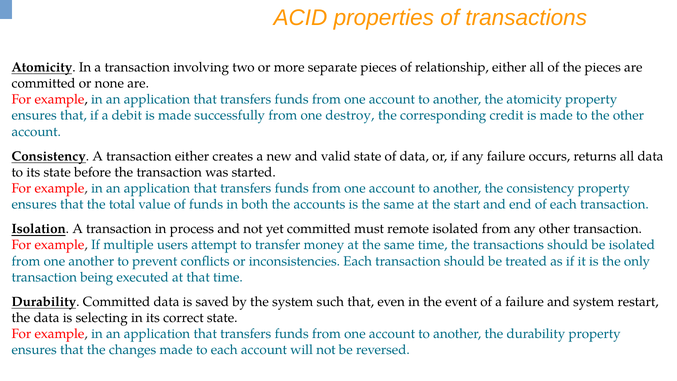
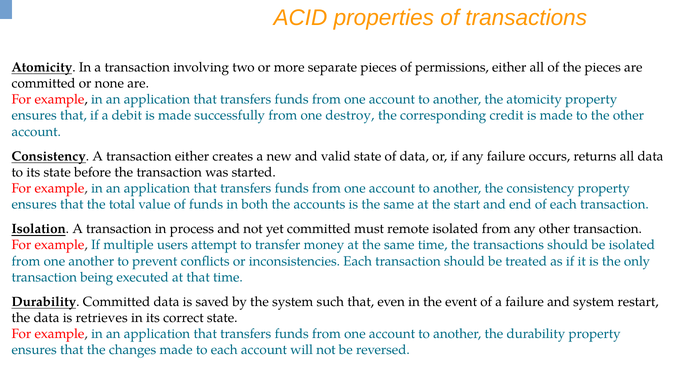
relationship: relationship -> permissions (452, 67)
selecting: selecting -> retrieves (102, 318)
